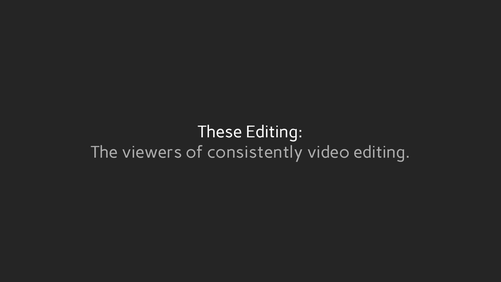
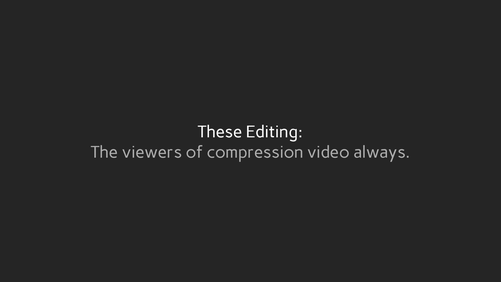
consistently: consistently -> compression (255, 152)
video editing: editing -> always (382, 152)
